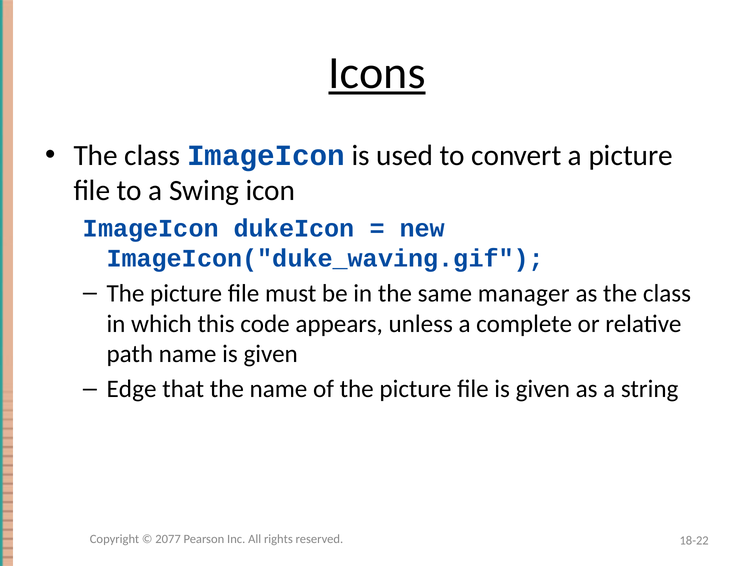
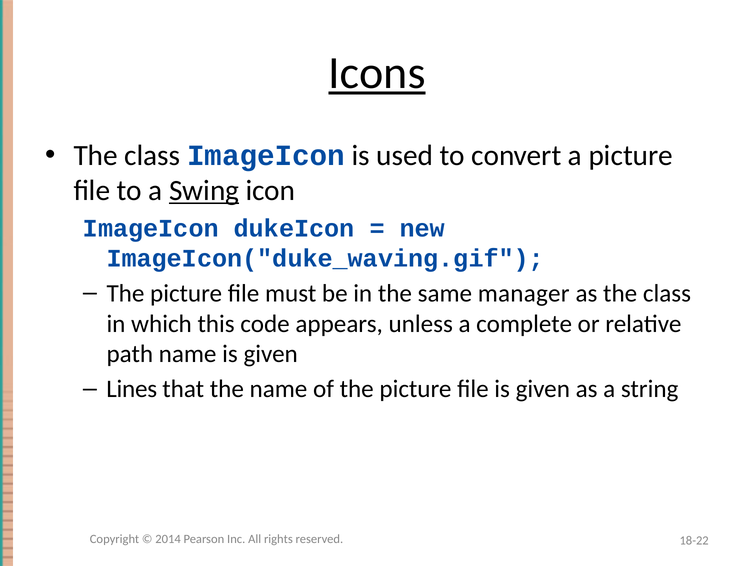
Swing underline: none -> present (204, 191)
Edge: Edge -> Lines (132, 389)
2077: 2077 -> 2014 (168, 539)
